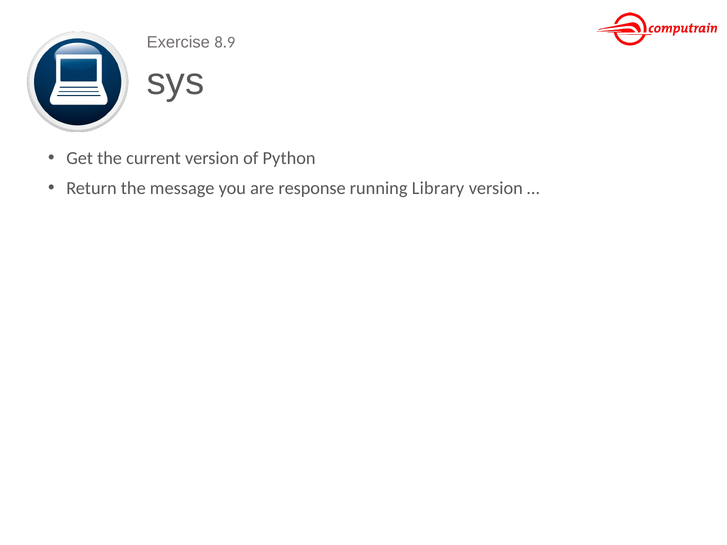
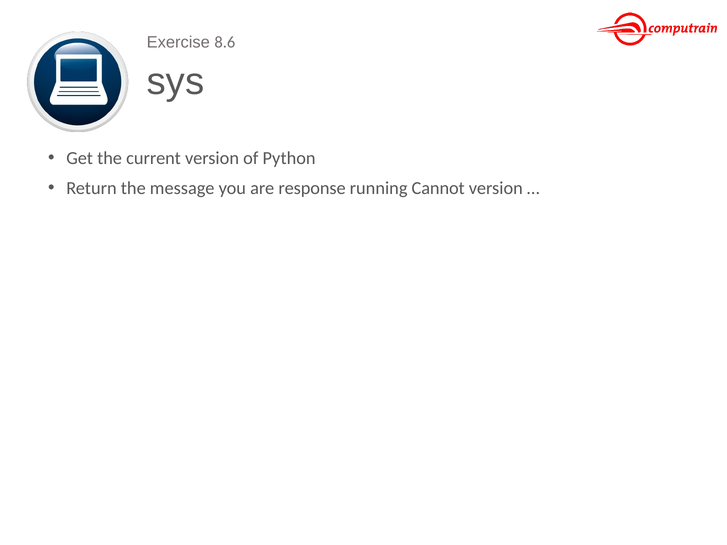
8.9: 8.9 -> 8.6 (225, 42)
Library: Library -> Cannot (438, 188)
